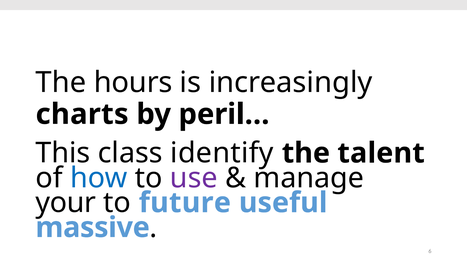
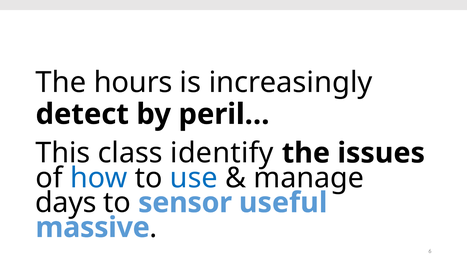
charts: charts -> detect (82, 114)
talent: talent -> issues (381, 153)
use colour: purple -> blue (194, 178)
your: your -> days (66, 202)
future: future -> sensor (185, 202)
